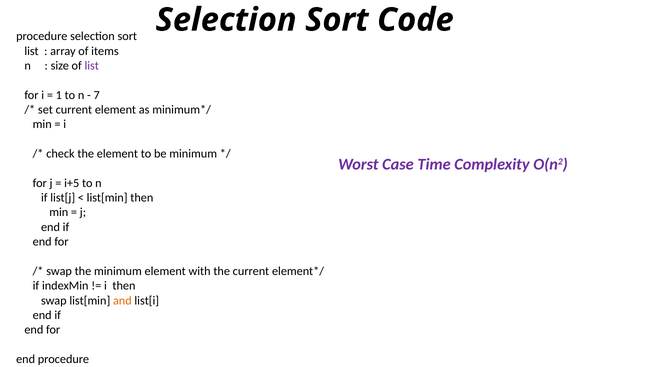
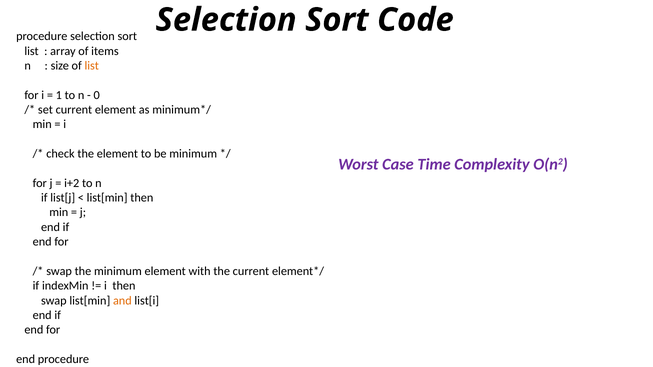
list colour: purple -> orange (92, 66)
7: 7 -> 0 (97, 95)
i+5: i+5 -> i+2 (72, 183)
